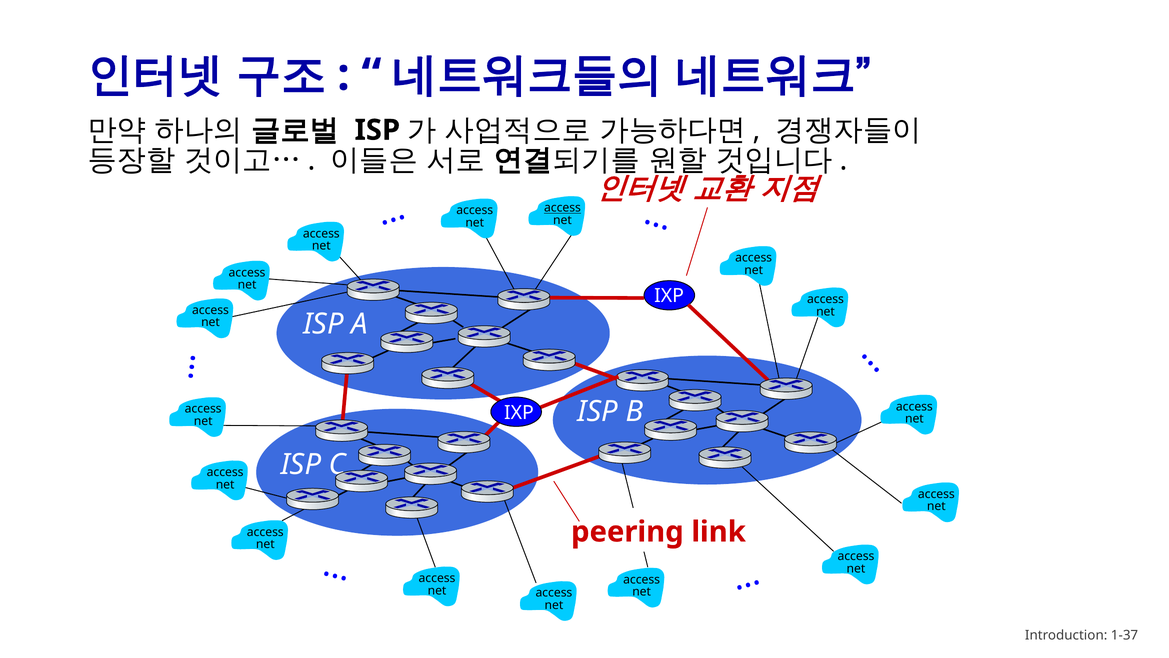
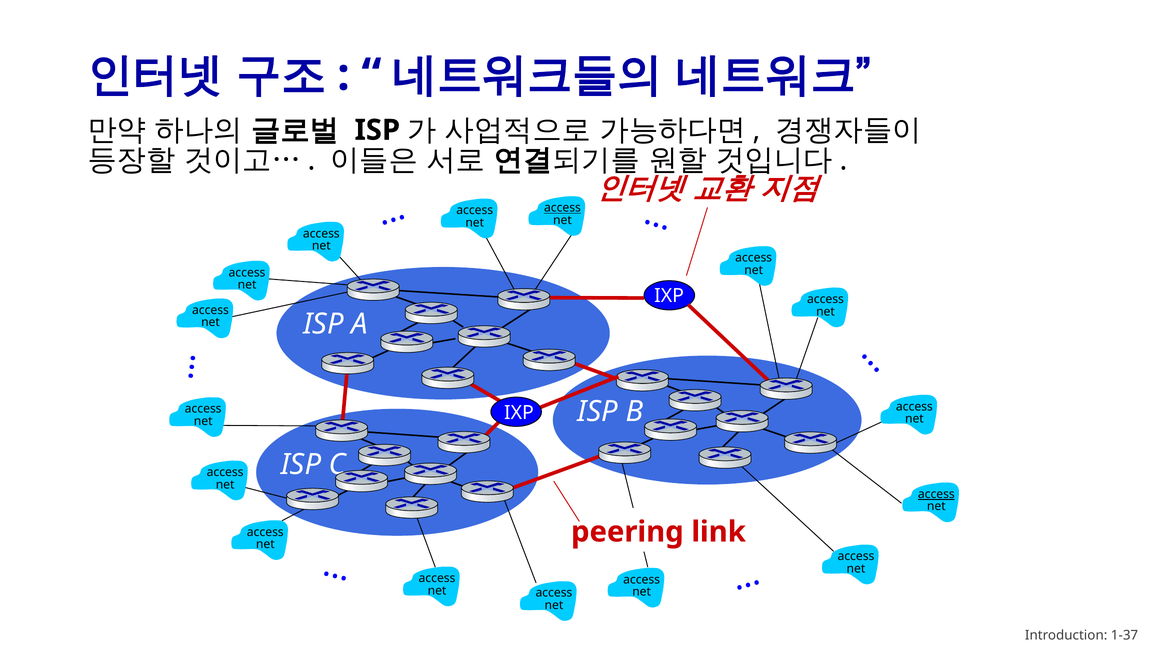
access underline: none -> present (936, 494)
